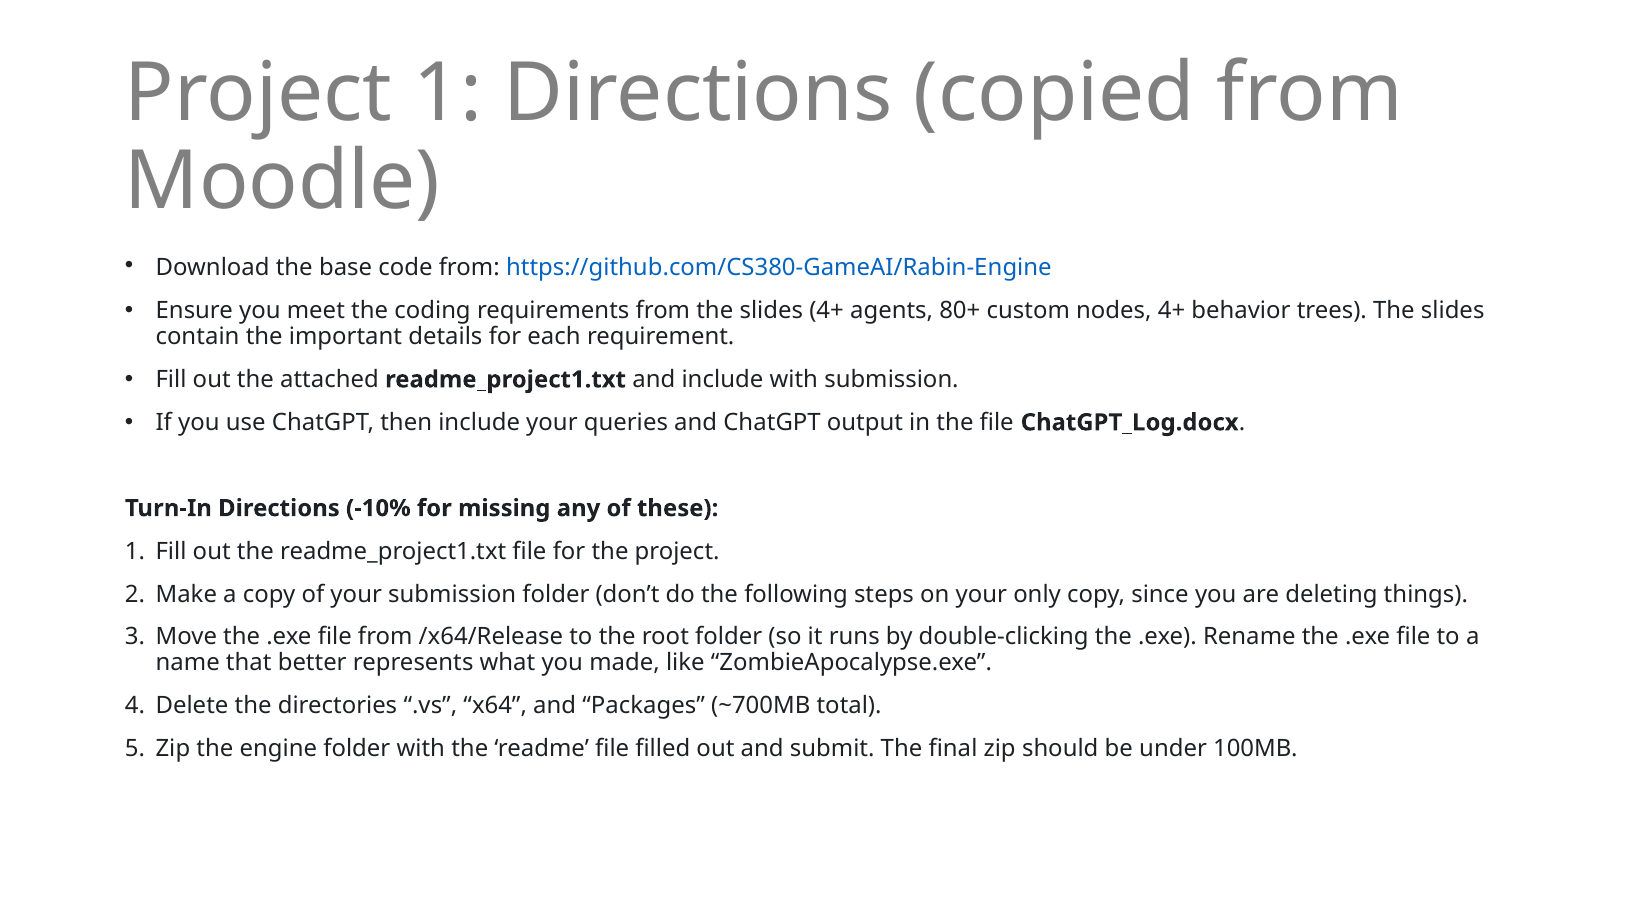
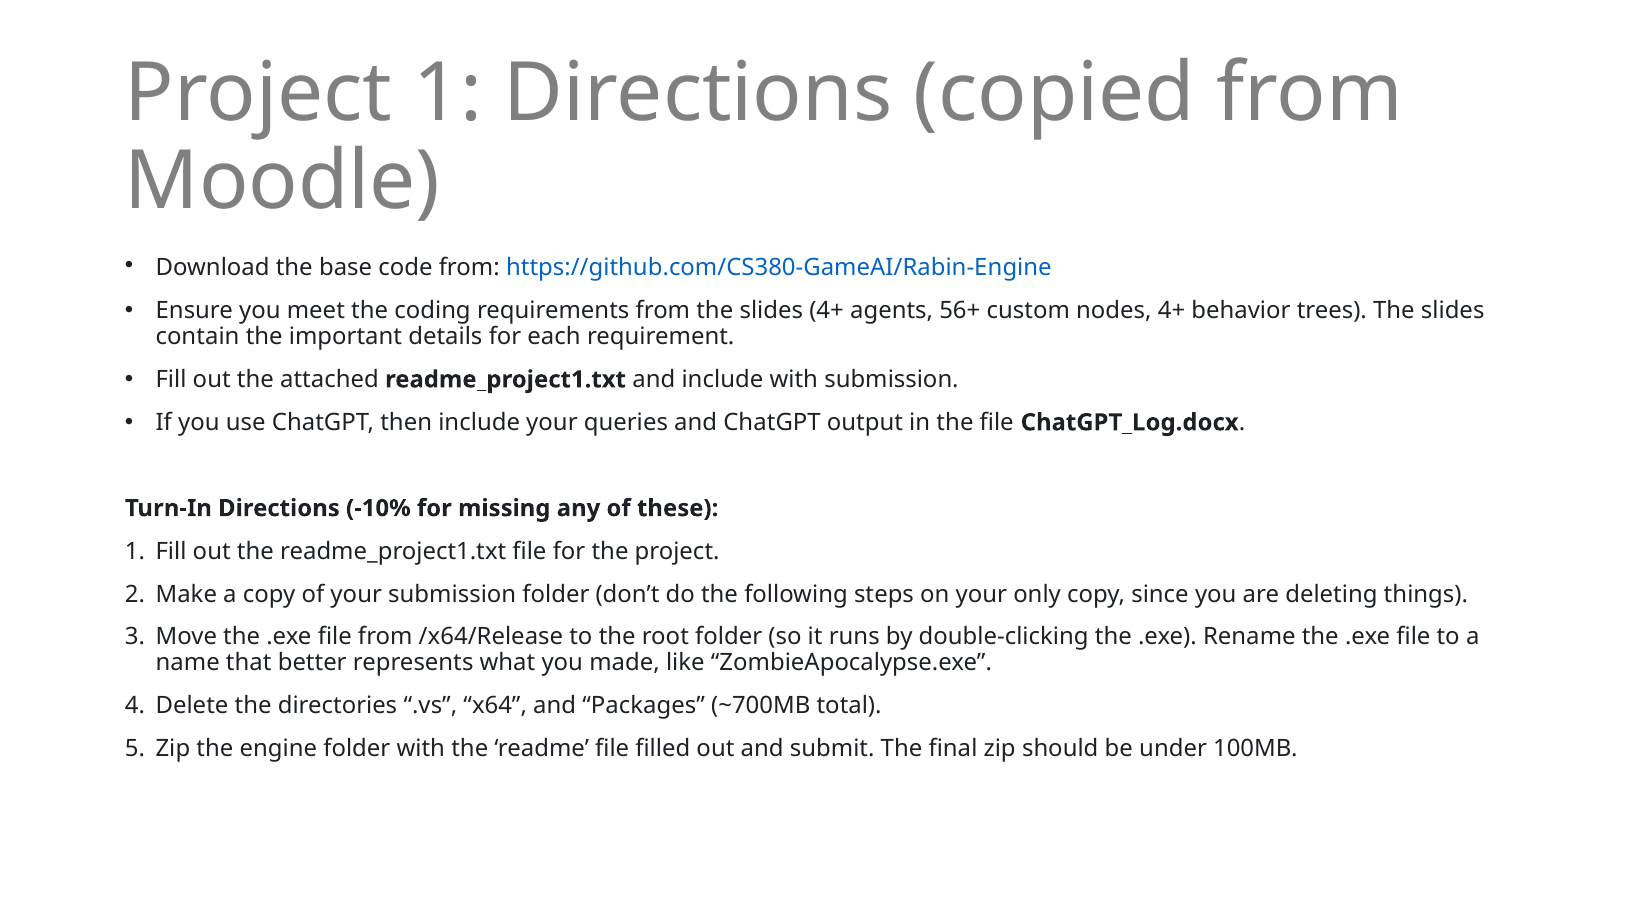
80+: 80+ -> 56+ (960, 311)
